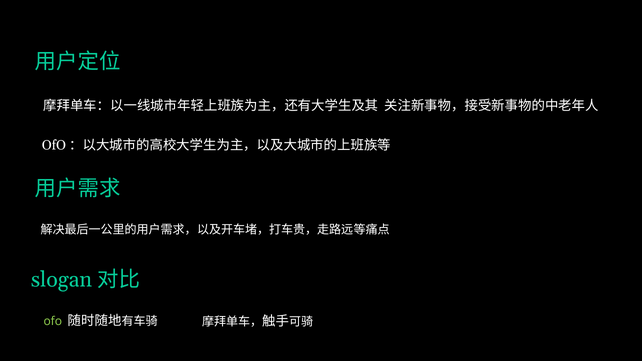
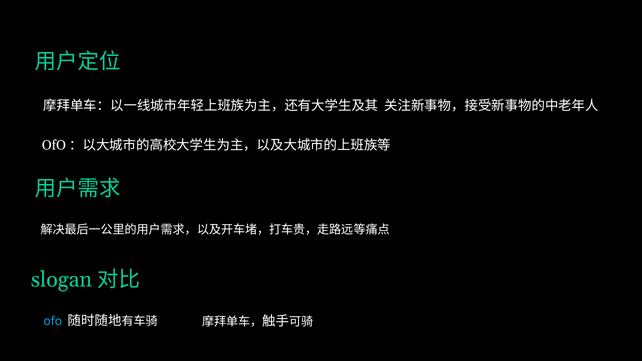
ofo colour: light green -> light blue (53, 321)
